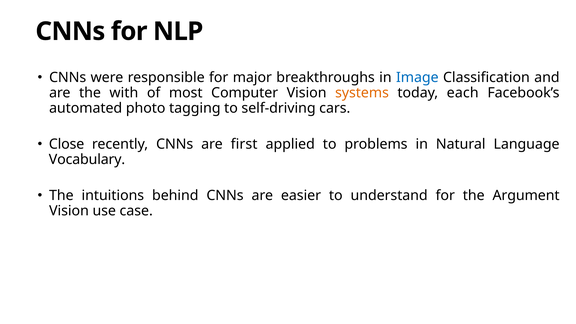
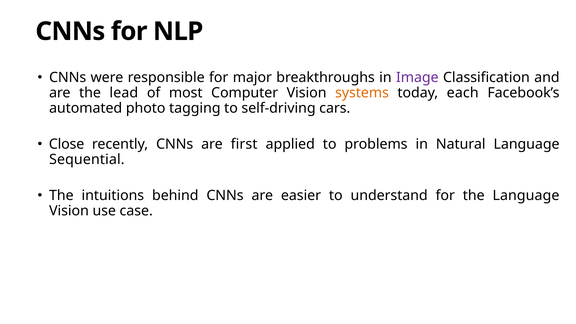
Image colour: blue -> purple (417, 78)
with: with -> lead (124, 93)
Vocabulary: Vocabulary -> Sequential (87, 159)
the Argument: Argument -> Language (526, 196)
